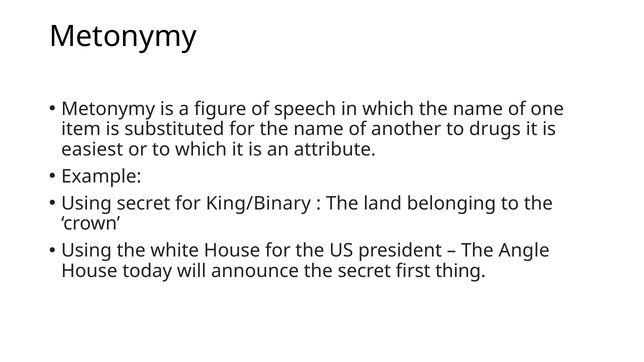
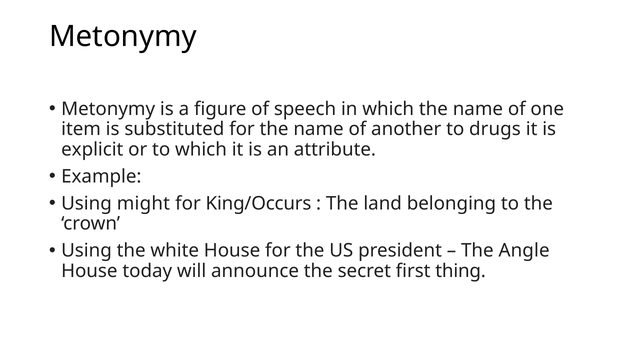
easiest: easiest -> explicit (92, 149)
Using secret: secret -> might (143, 203)
King/Binary: King/Binary -> King/Occurs (259, 203)
